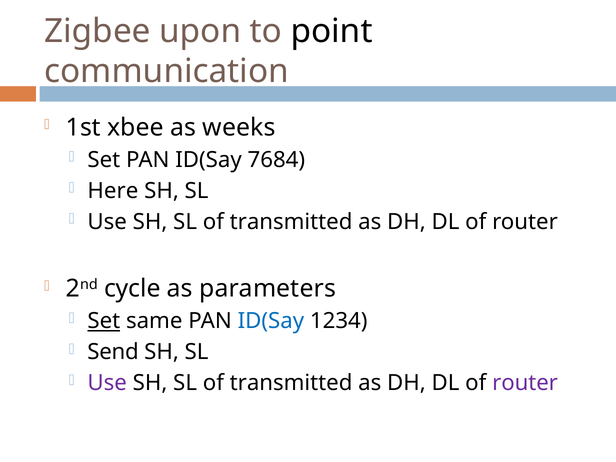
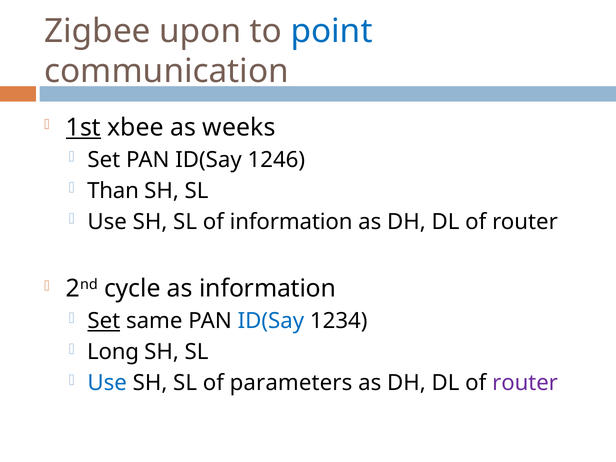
point colour: black -> blue (332, 31)
1st underline: none -> present (83, 127)
7684: 7684 -> 1246 (276, 160)
Here: Here -> Than (113, 191)
transmitted: transmitted -> information (291, 222)
as parameters: parameters -> information (268, 289)
Send: Send -> Long (113, 352)
Use colour: purple -> blue (107, 383)
transmitted: transmitted -> parameters (291, 383)
